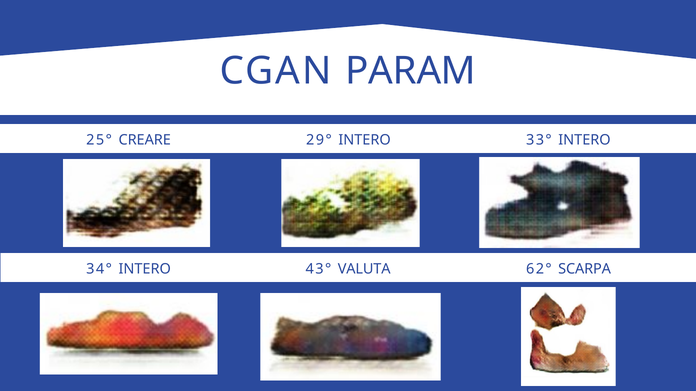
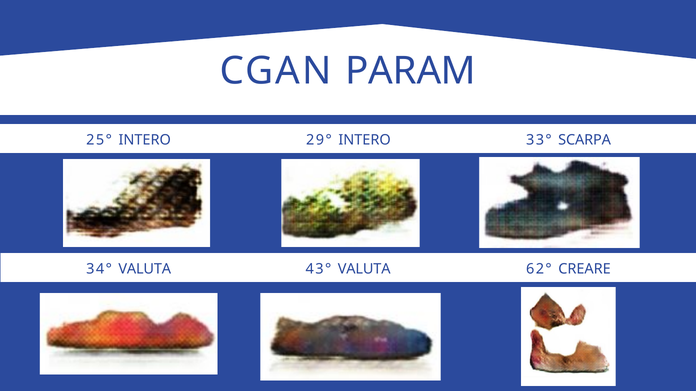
25° CREARE: CREARE -> INTERO (145, 140)
33° INTERO: INTERO -> SCARPA (585, 140)
34° INTERO: INTERO -> VALUTA (145, 269)
SCARPA: SCARPA -> CREARE (585, 269)
